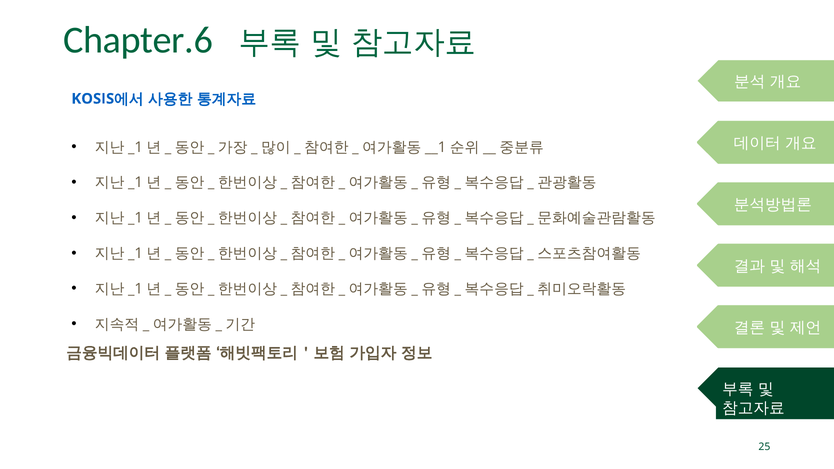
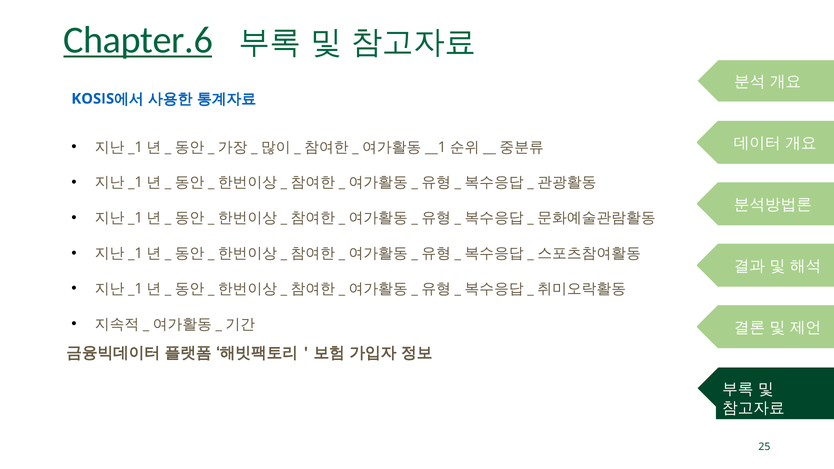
Chapter.6 underline: none -> present (138, 40)
